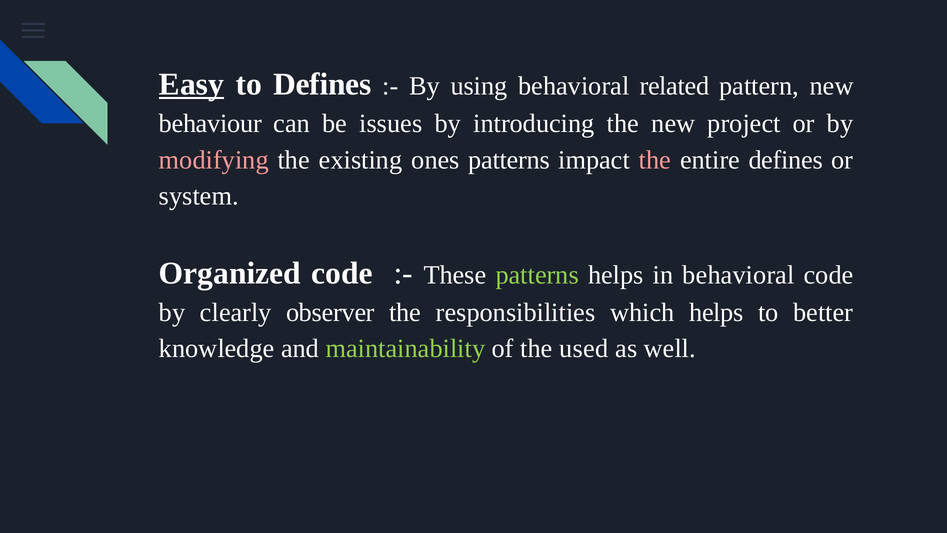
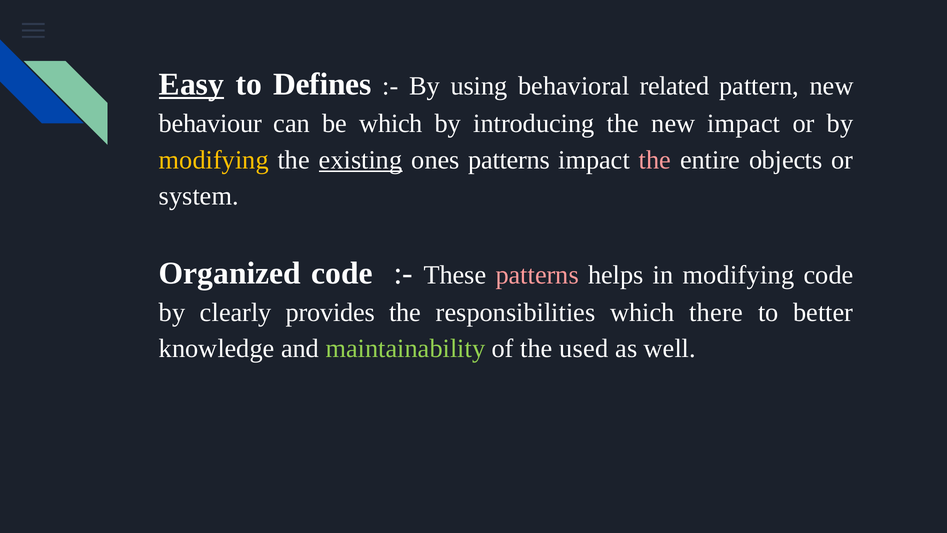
be issues: issues -> which (391, 123)
new project: project -> impact (744, 123)
modifying colour: pink -> yellow (214, 160)
existing underline: none -> present (361, 160)
entire defines: defines -> objects (786, 160)
patterns colour: light green -> pink (537, 275)
in behavioral: behavioral -> modifying (738, 275)
observer: observer -> provides (330, 312)
which helps: helps -> there (716, 312)
